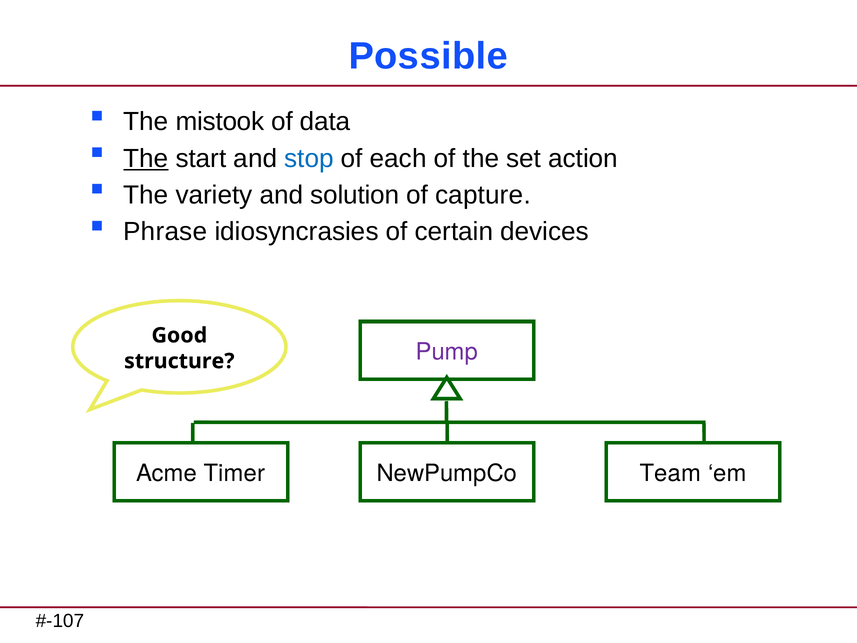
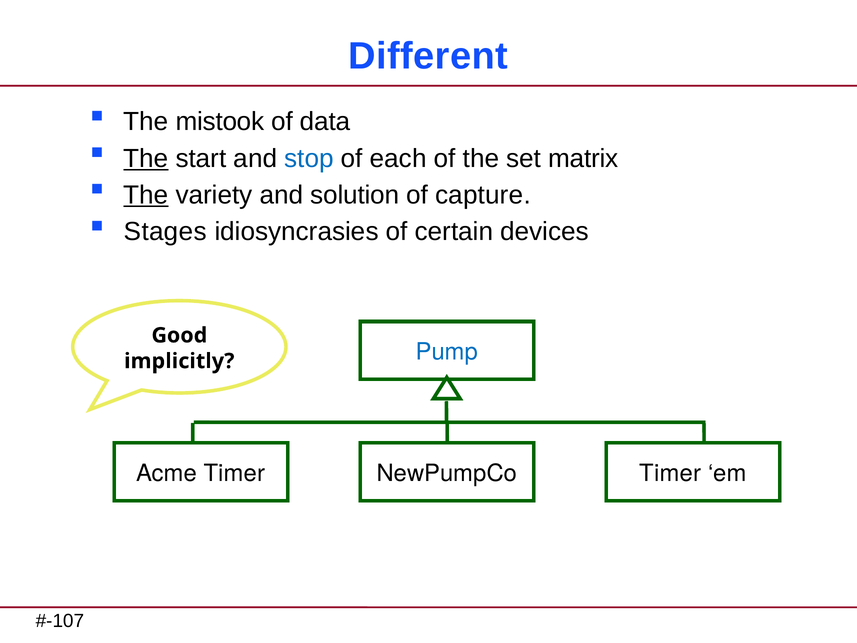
Possible: Possible -> Different (428, 56)
action: action -> matrix (583, 158)
The underline: none -> present (146, 195)
Phrase: Phrase -> Stages (165, 232)
Pump colour: purple -> blue (447, 352)
structure: structure -> implicitly (179, 361)
NewPumpCo Team: Team -> Timer (670, 473)
